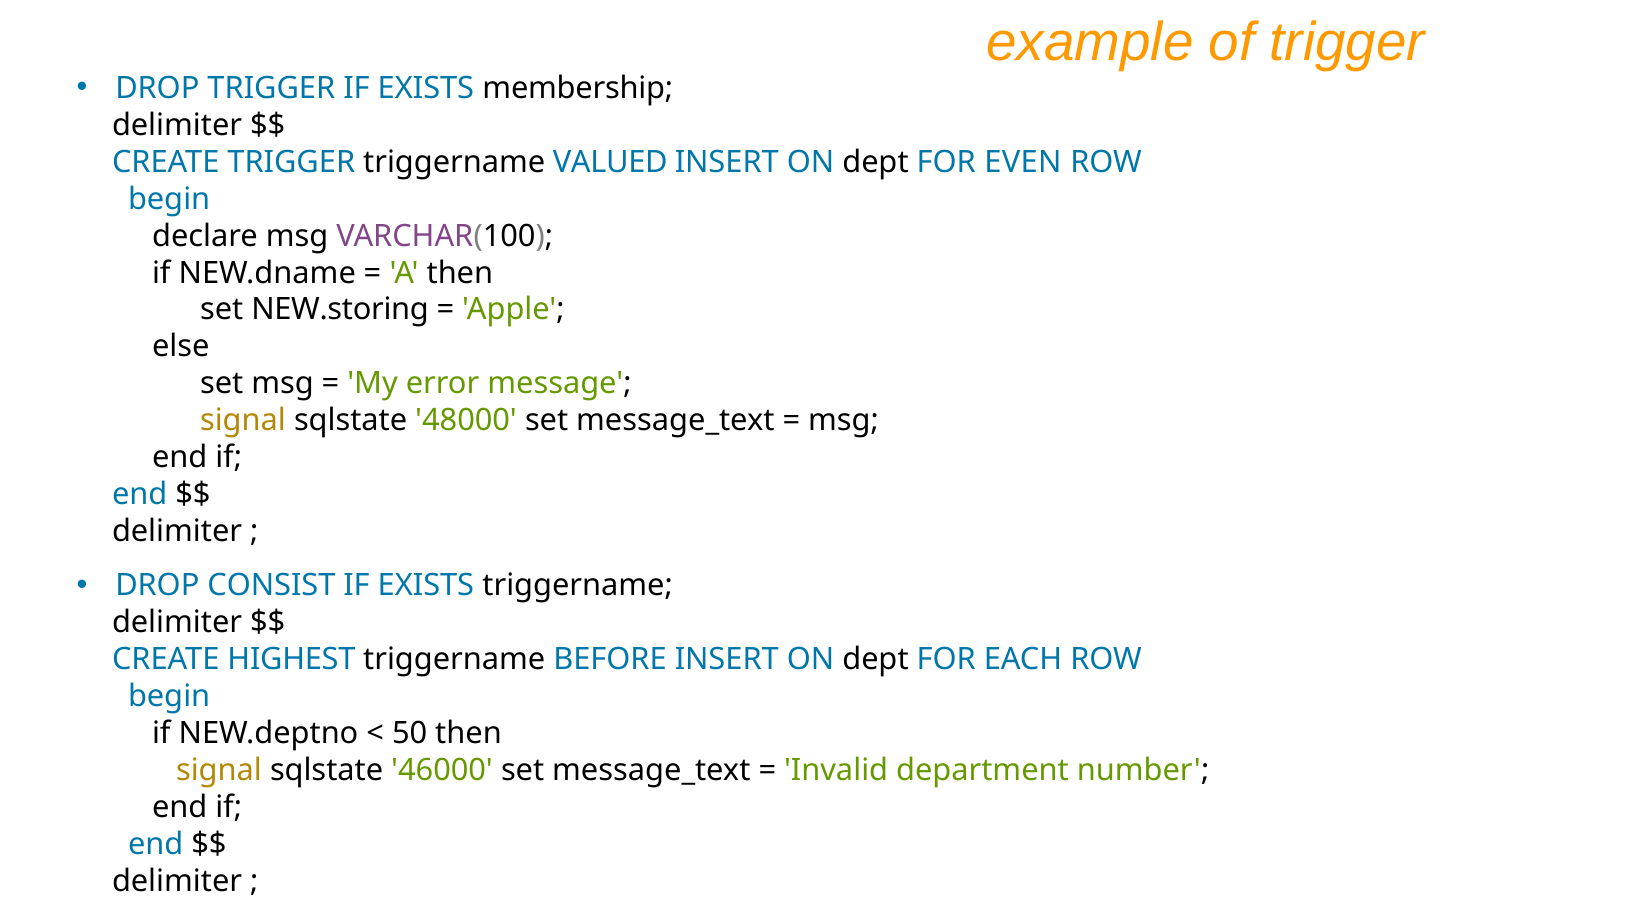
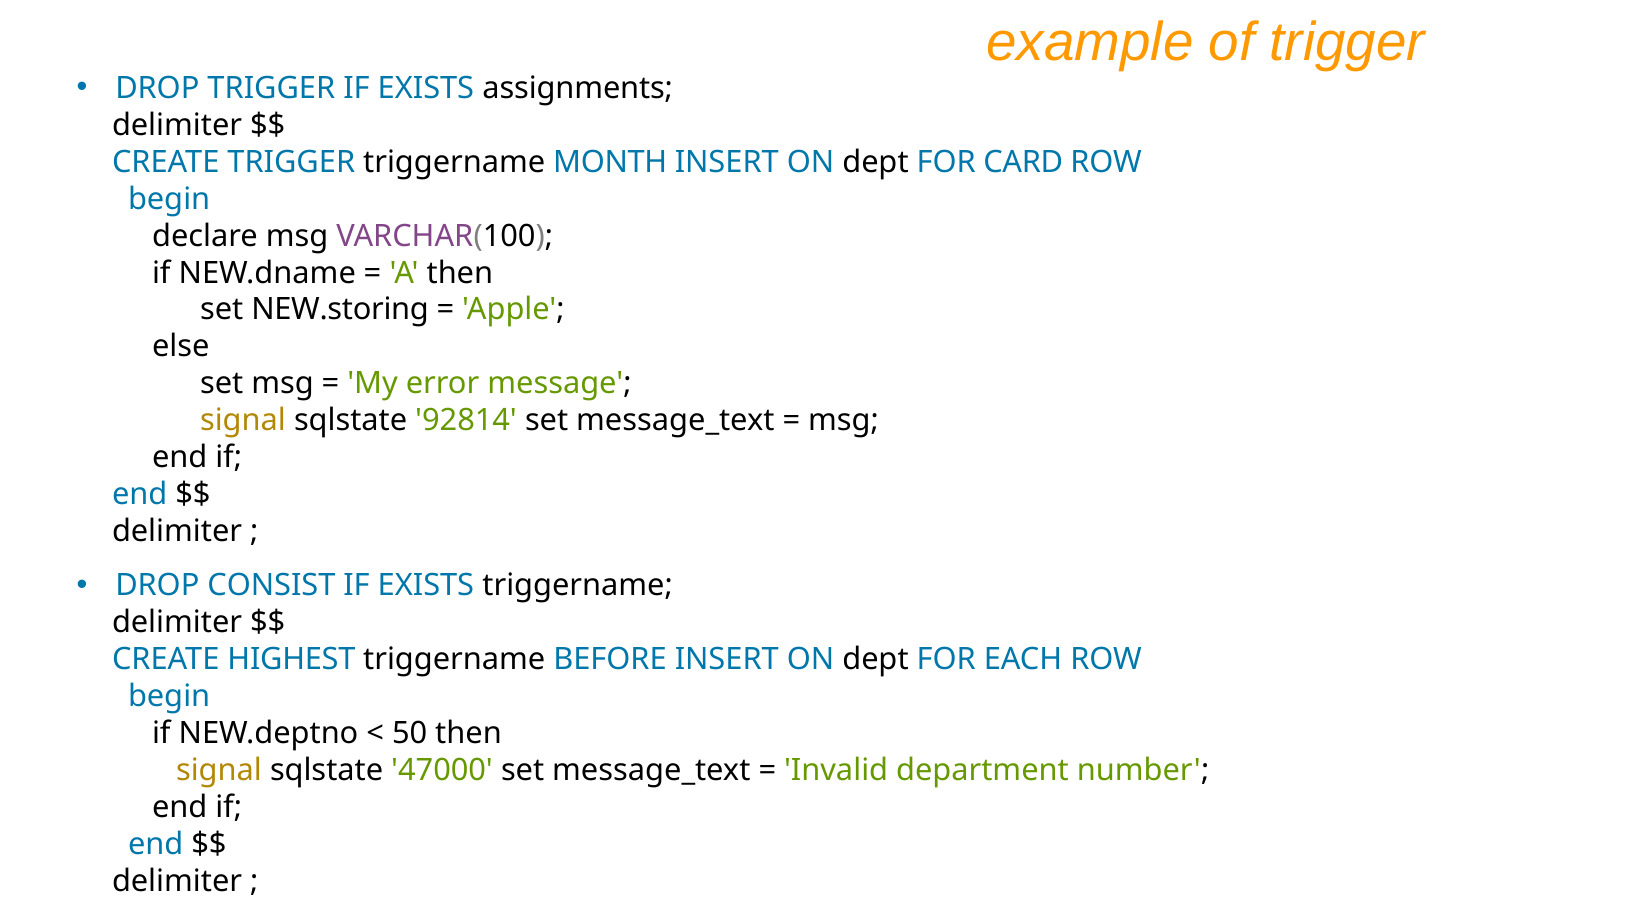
membership: membership -> assignments (578, 88)
VALUED: VALUED -> MONTH (610, 162)
EVEN: EVEN -> CARD (1023, 162)
48000: 48000 -> 92814 (466, 421)
46000: 46000 -> 47000 (442, 771)
